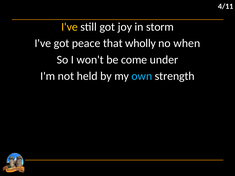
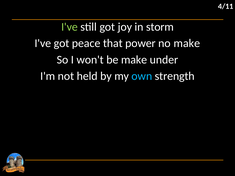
I've colour: yellow -> light green (70, 27)
wholly: wholly -> power (140, 43)
no when: when -> make (187, 43)
be come: come -> make (134, 60)
